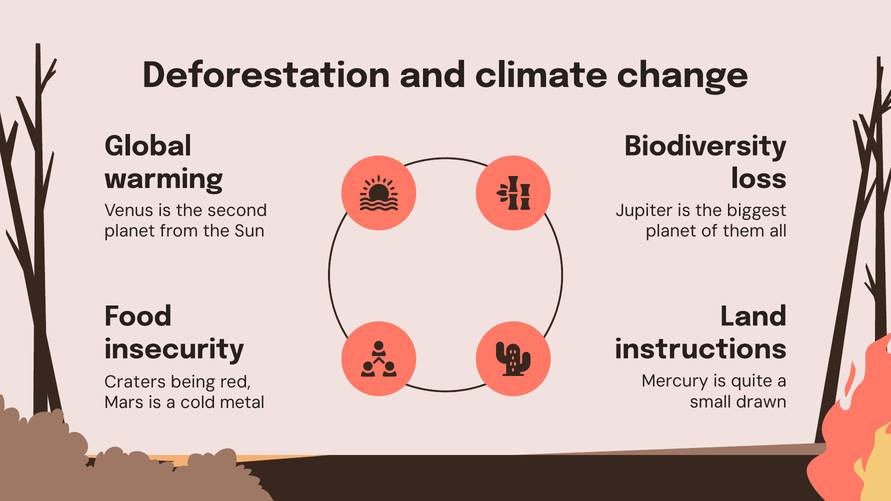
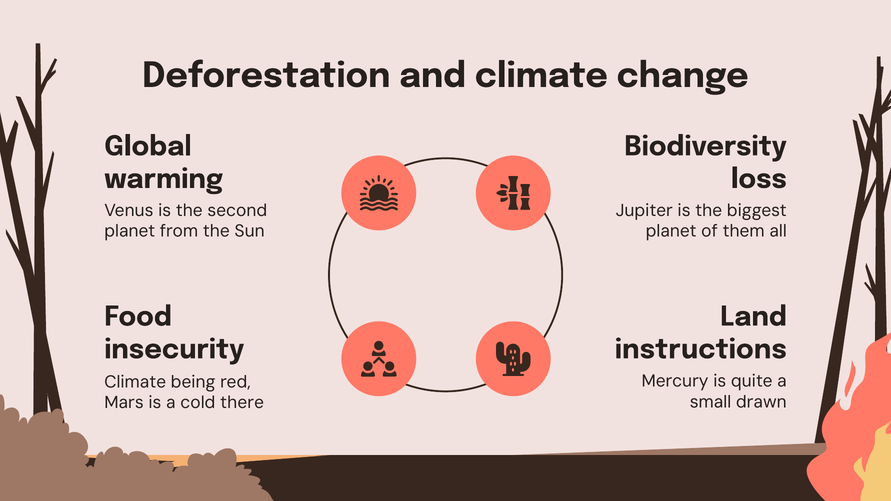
Craters: Craters -> Climate (135, 382)
metal: metal -> there (242, 403)
